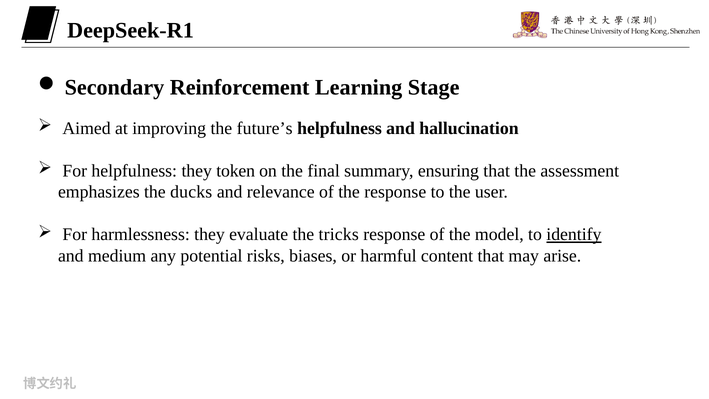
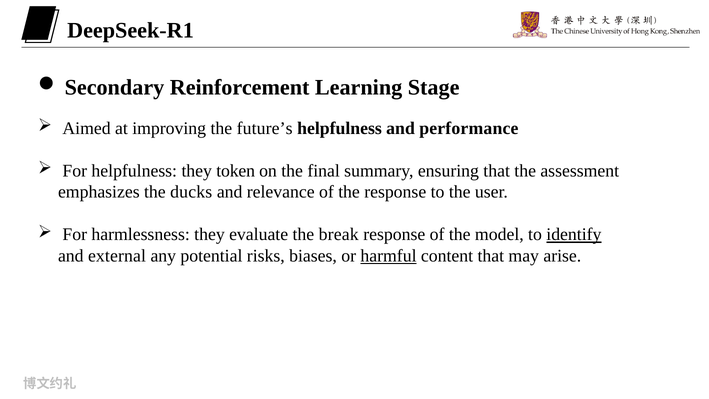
hallucination: hallucination -> performance (469, 128)
tricks: tricks -> break (339, 235)
medium: medium -> external (117, 256)
harmful underline: none -> present (389, 256)
